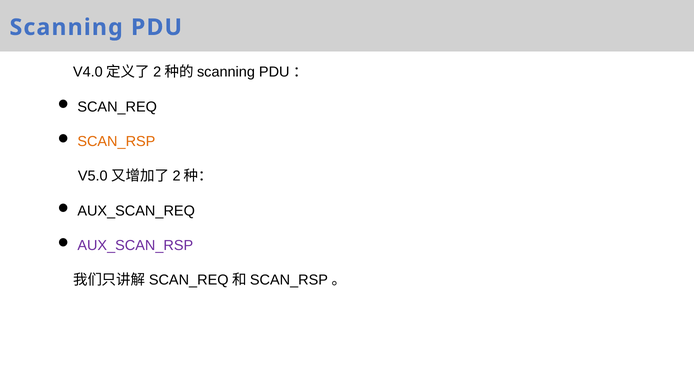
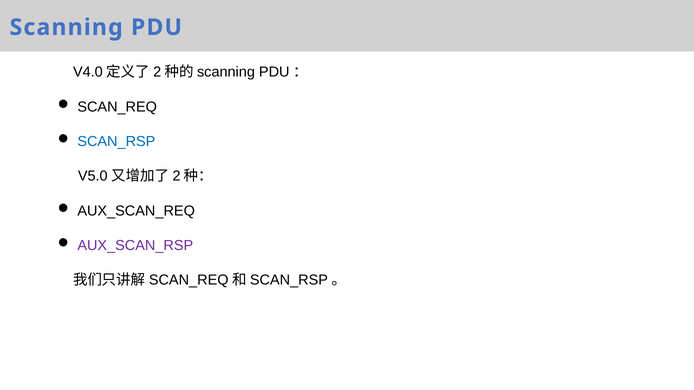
SCAN_RSP colour: orange -> blue (116, 142)
